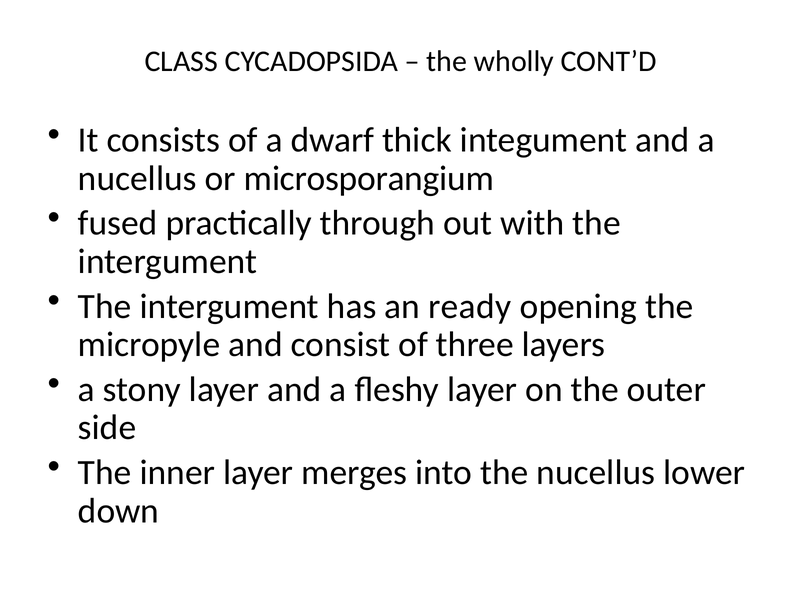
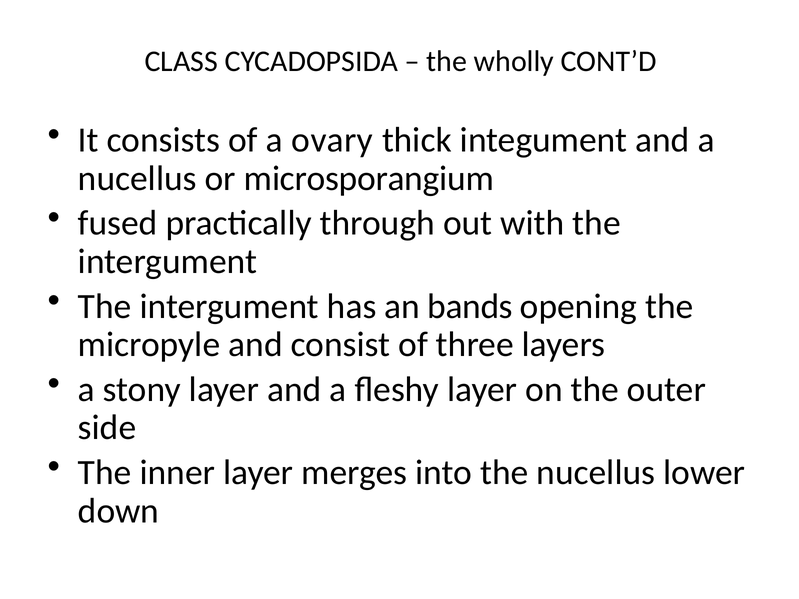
dwarf: dwarf -> ovary (332, 140)
ready: ready -> bands (470, 306)
